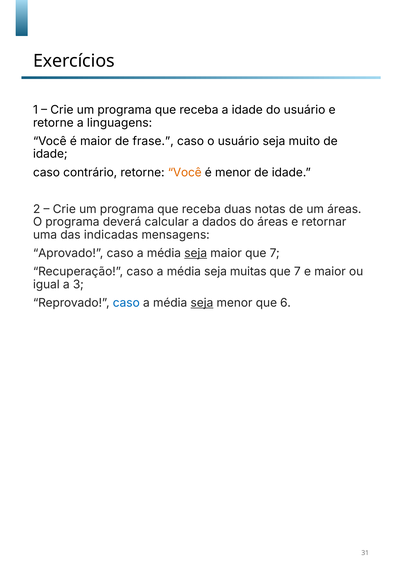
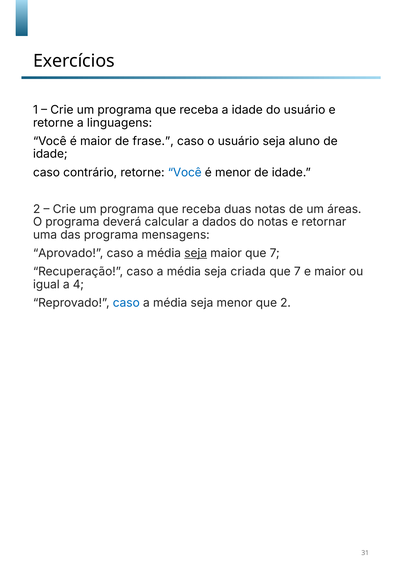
muito: muito -> aluno (304, 141)
Você colour: orange -> blue (185, 173)
do áreas: áreas -> notas (273, 222)
das indicadas: indicadas -> programa (111, 235)
muitas: muitas -> criada (248, 272)
3: 3 -> 4 (78, 285)
seja underline: present -> none (202, 303)
que 6: 6 -> 2 (285, 303)
